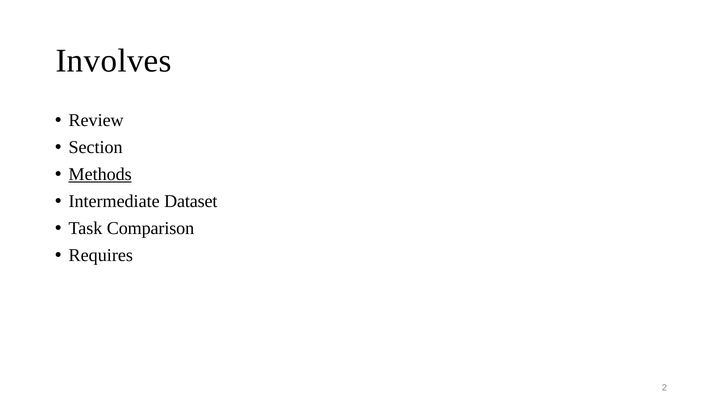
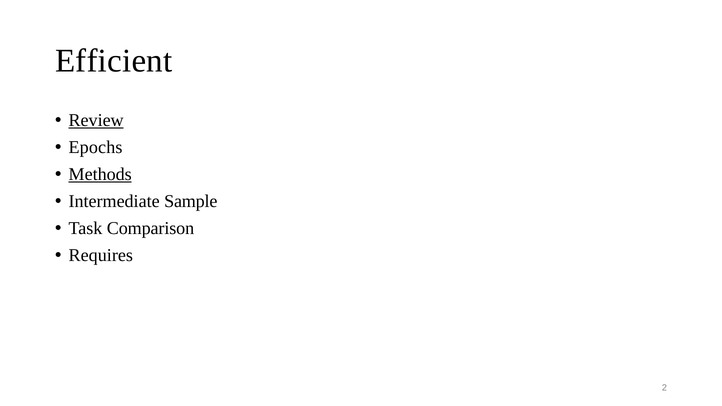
Involves: Involves -> Efficient (114, 61)
Review underline: none -> present (96, 120)
Section: Section -> Epochs (96, 147)
Dataset: Dataset -> Sample (191, 201)
